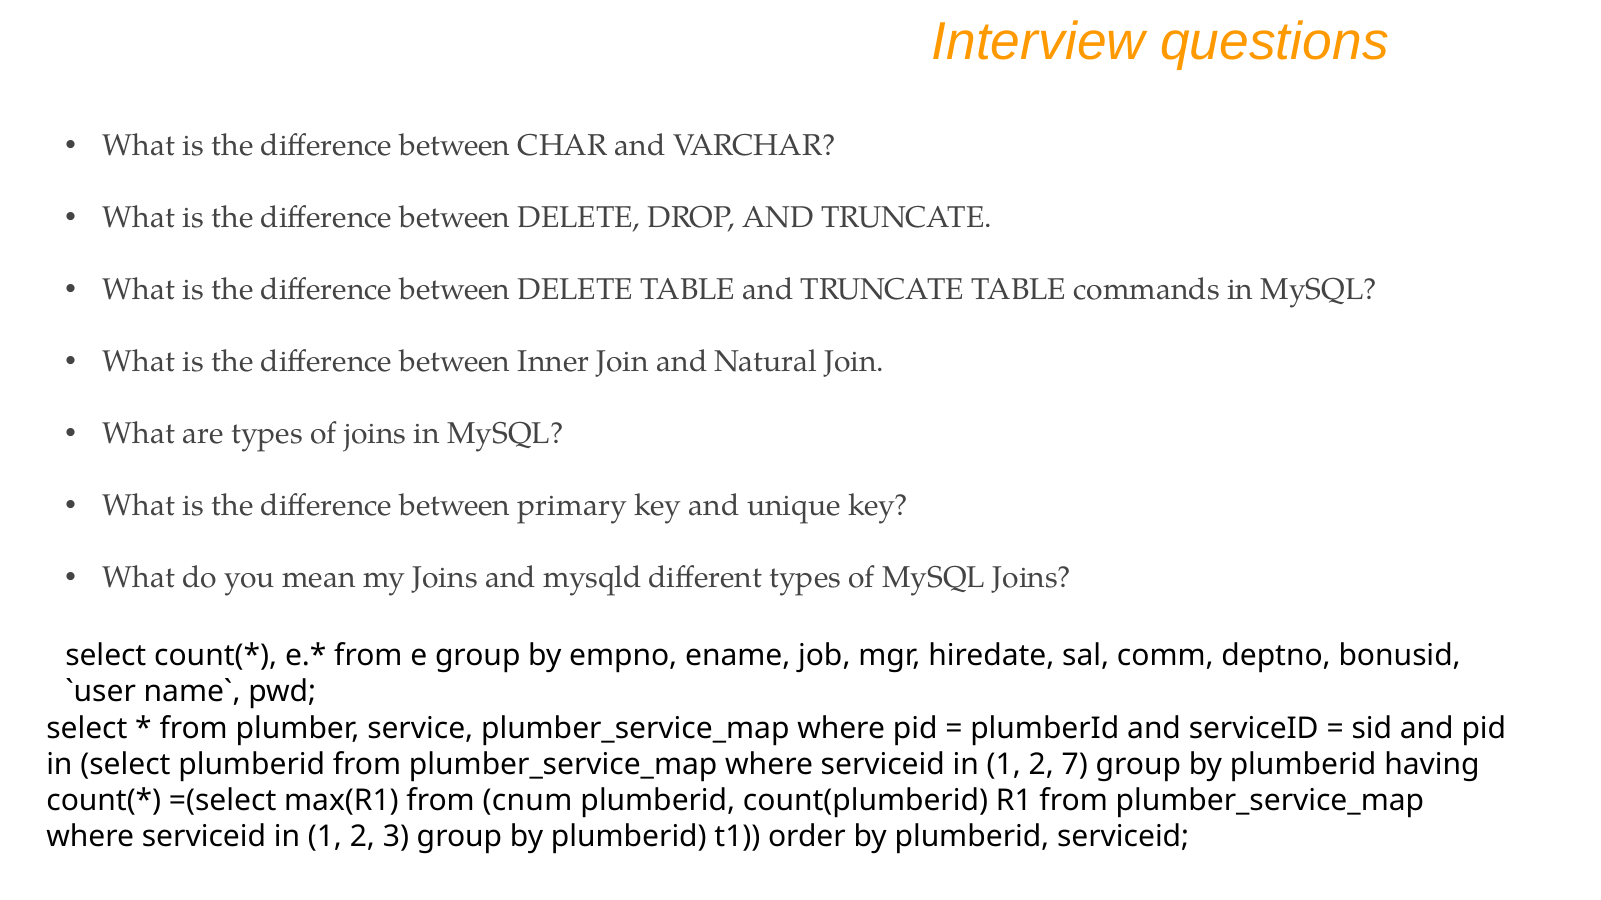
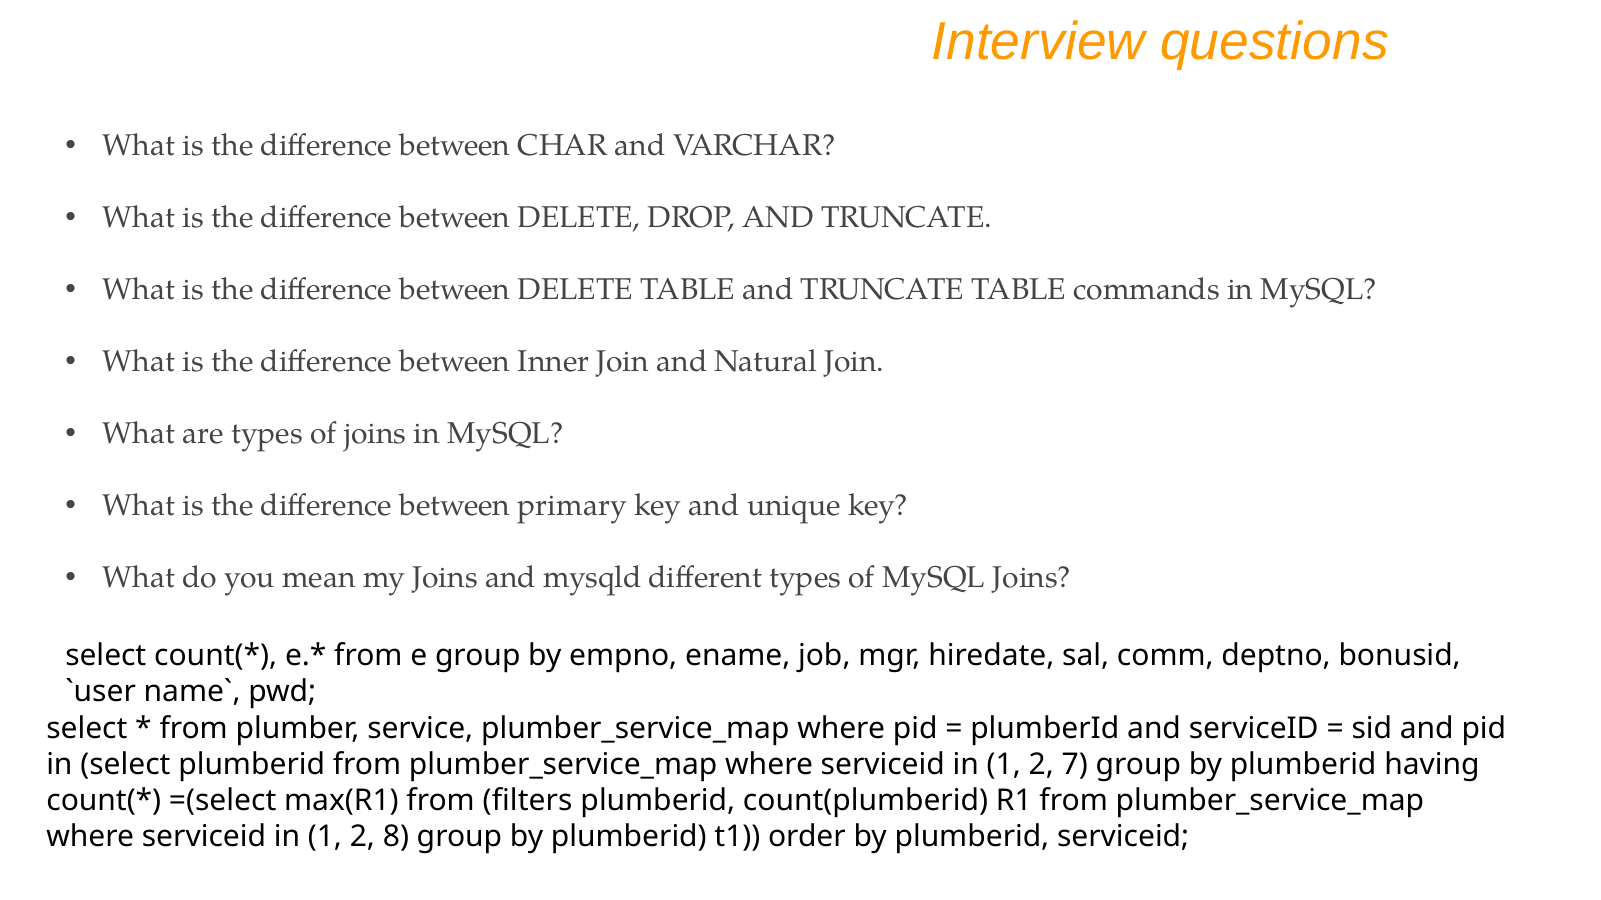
cnum: cnum -> filters (528, 802)
3: 3 -> 8 (396, 838)
